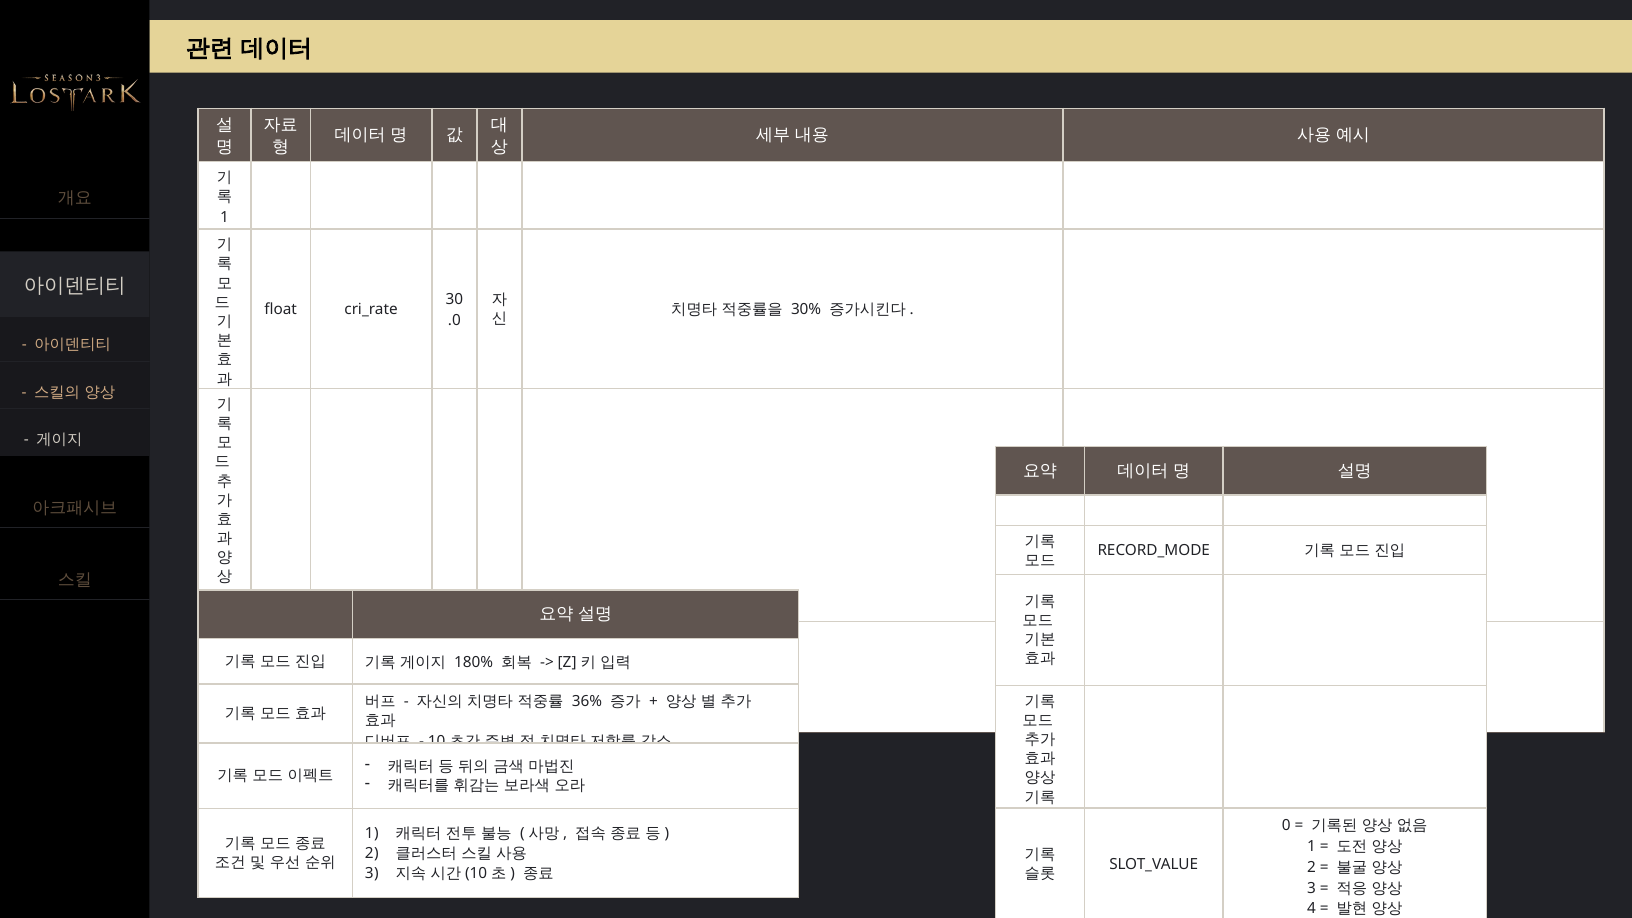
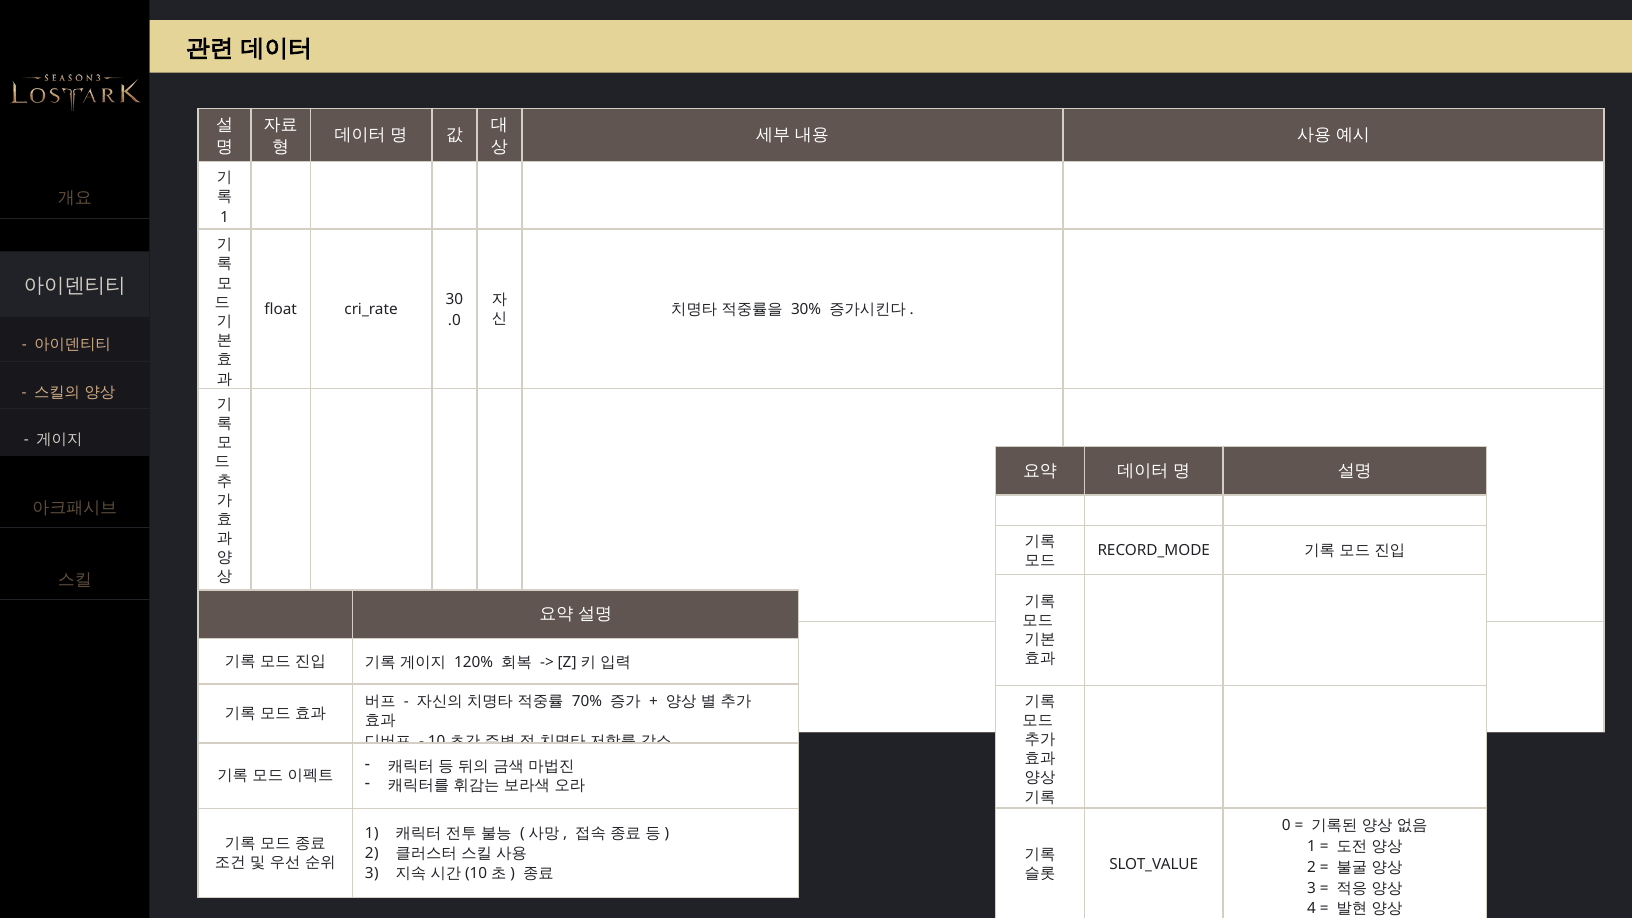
180%: 180% -> 120% (474, 662)
36%: 36% -> 70% (587, 701)
